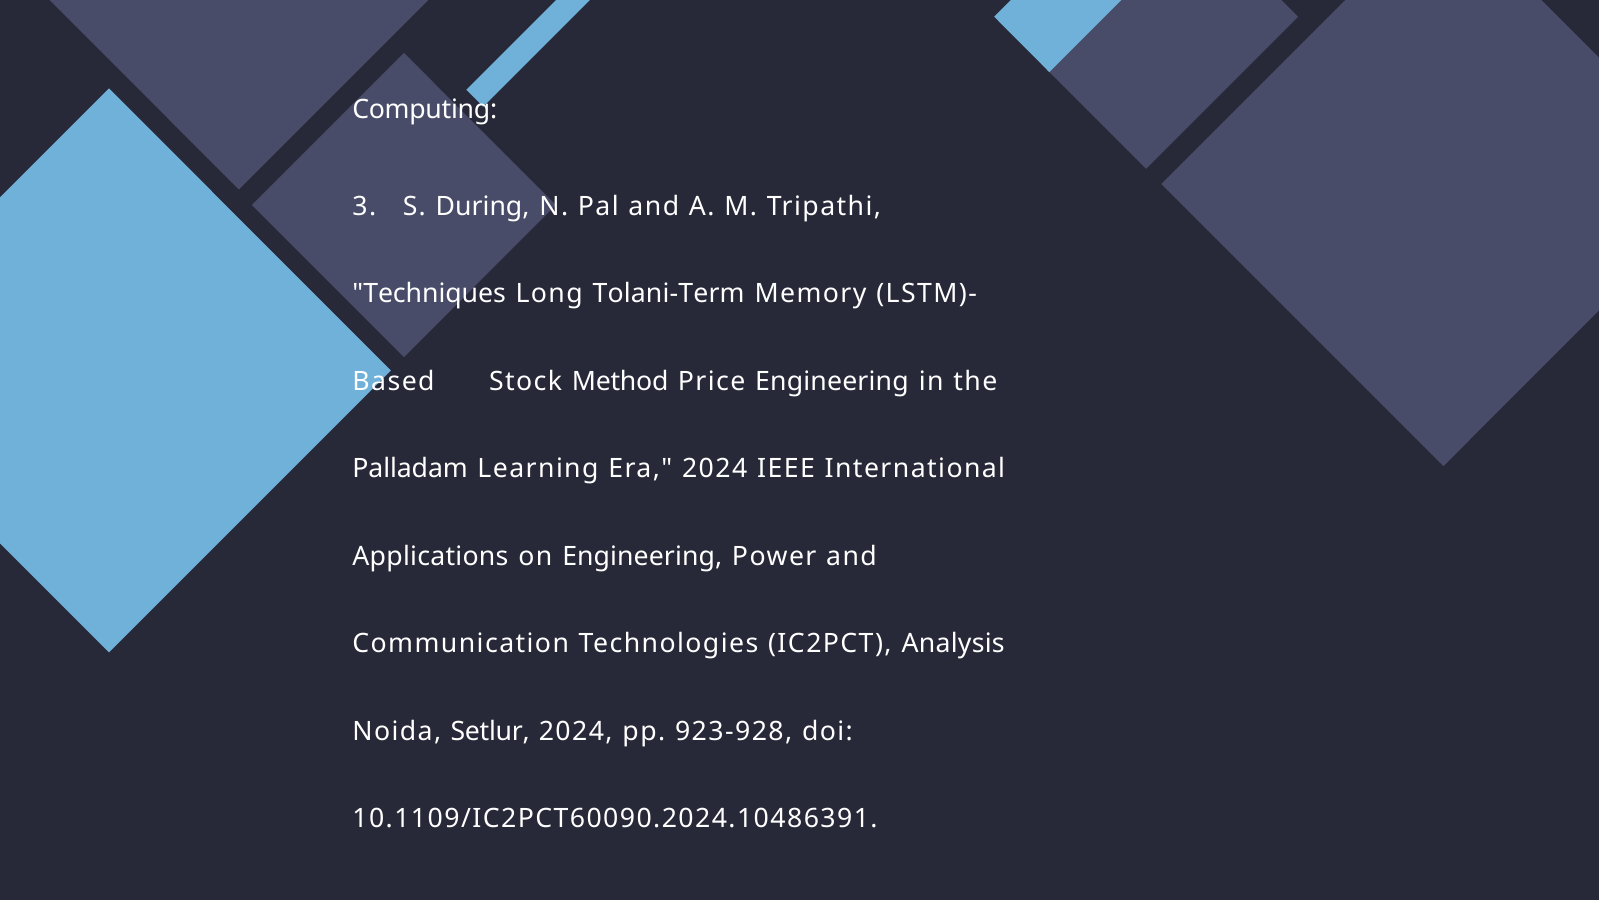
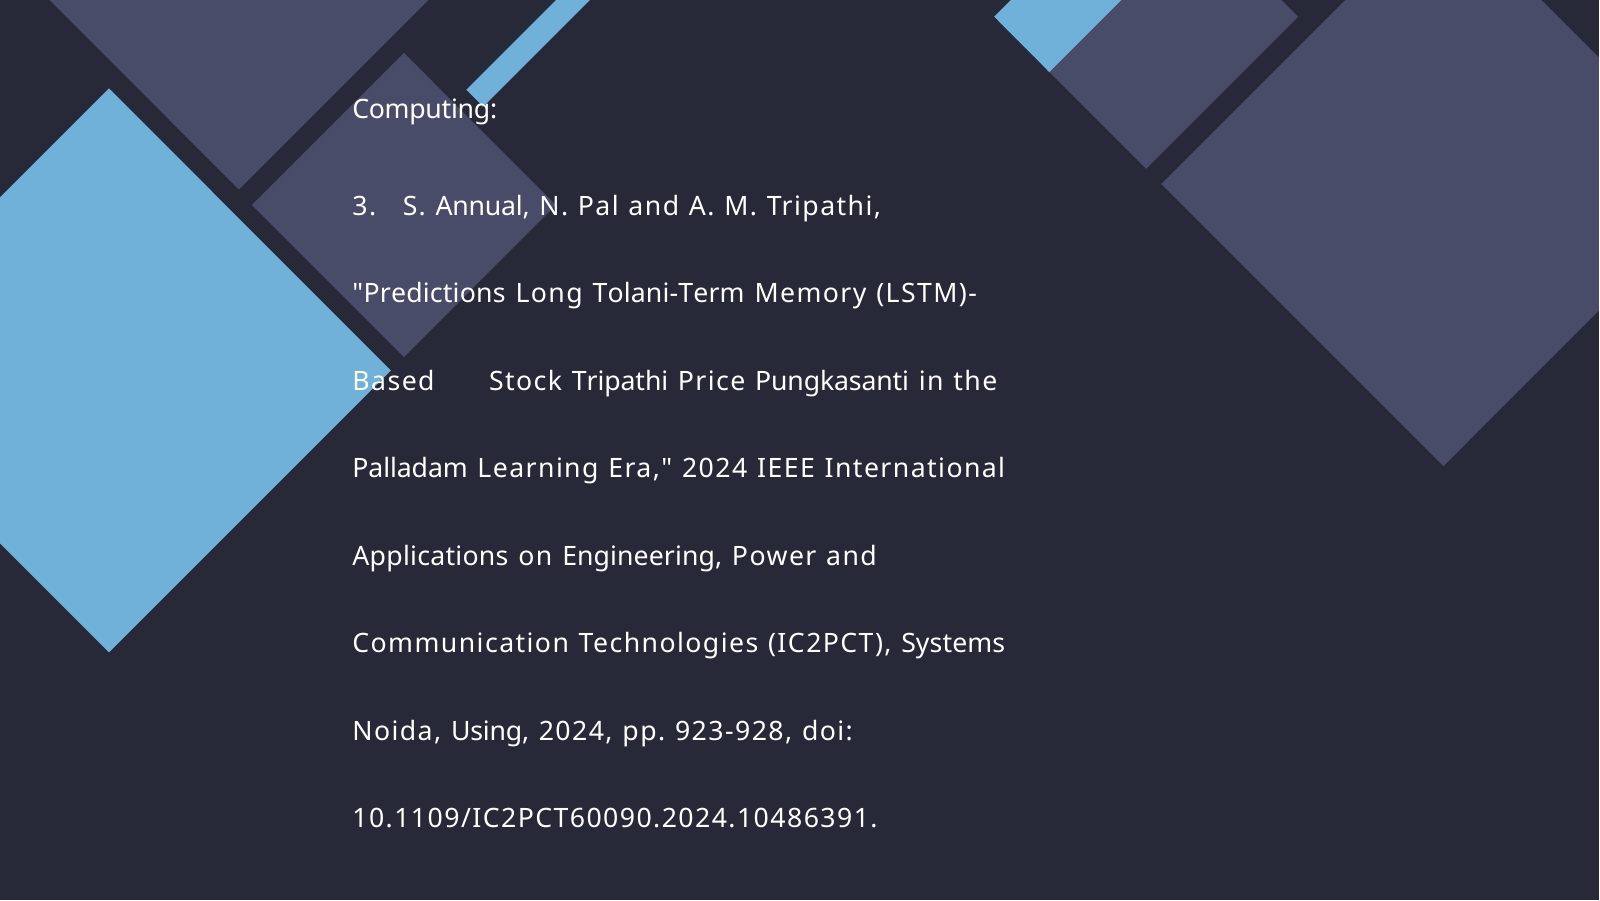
During: During -> Annual (483, 206)
Techniques: Techniques -> Predictions (429, 294)
Stock Method: Method -> Tripathi (620, 381)
Price Engineering: Engineering -> Pungkasanti (832, 381)
IC2PCT Analysis: Analysis -> Systems (953, 644)
Noida Setlur: Setlur -> Using (490, 731)
